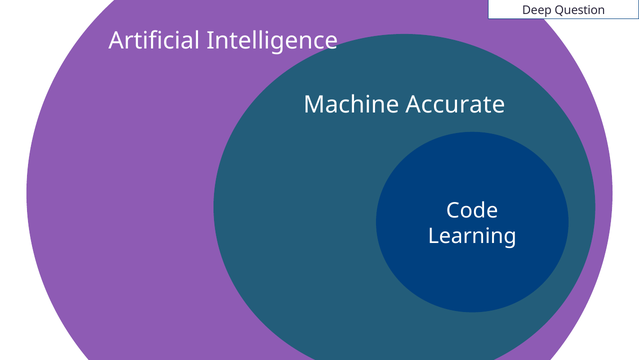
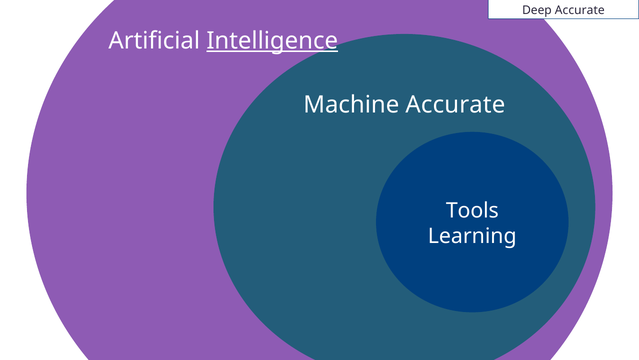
Deep Question: Question -> Accurate (580, 10)
Intelligence underline: none -> present (272, 41)
Code: Code -> Tools (472, 210)
